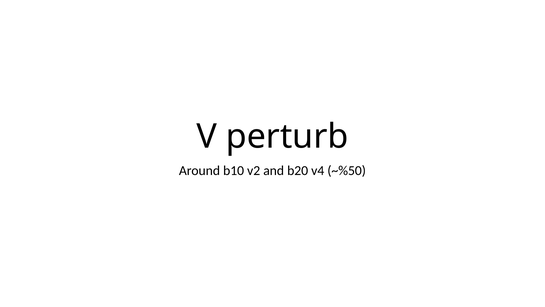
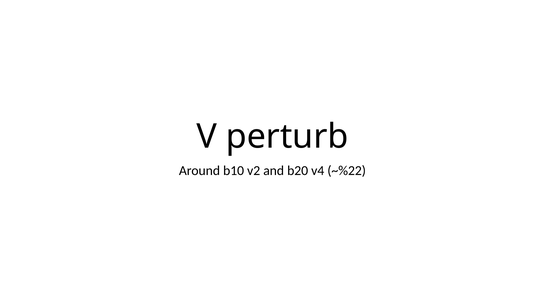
~%50: ~%50 -> ~%22 (347, 170)
